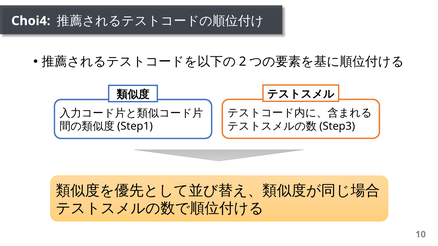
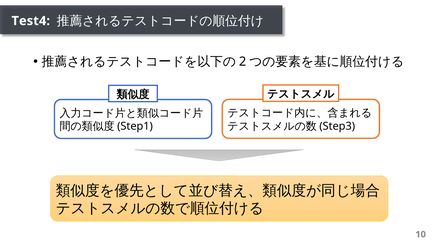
Choi4: Choi4 -> Test4 (31, 21)
